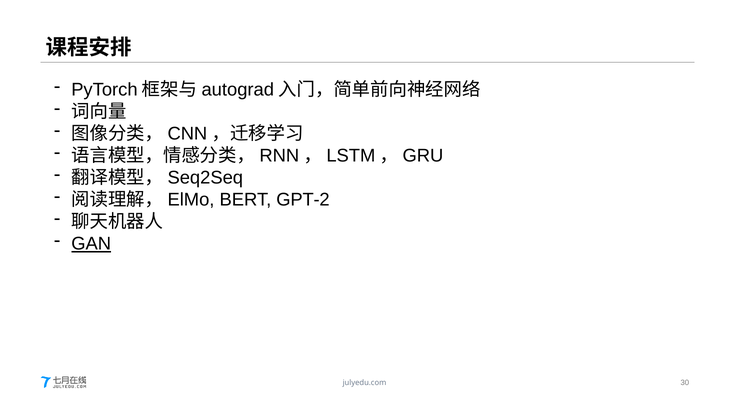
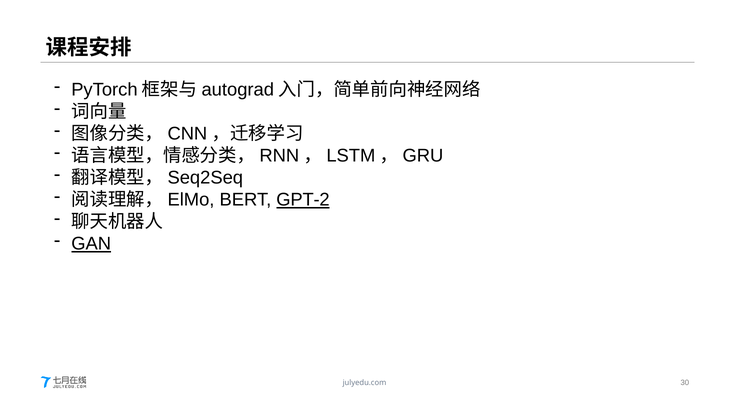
GPT-2 underline: none -> present (303, 200)
